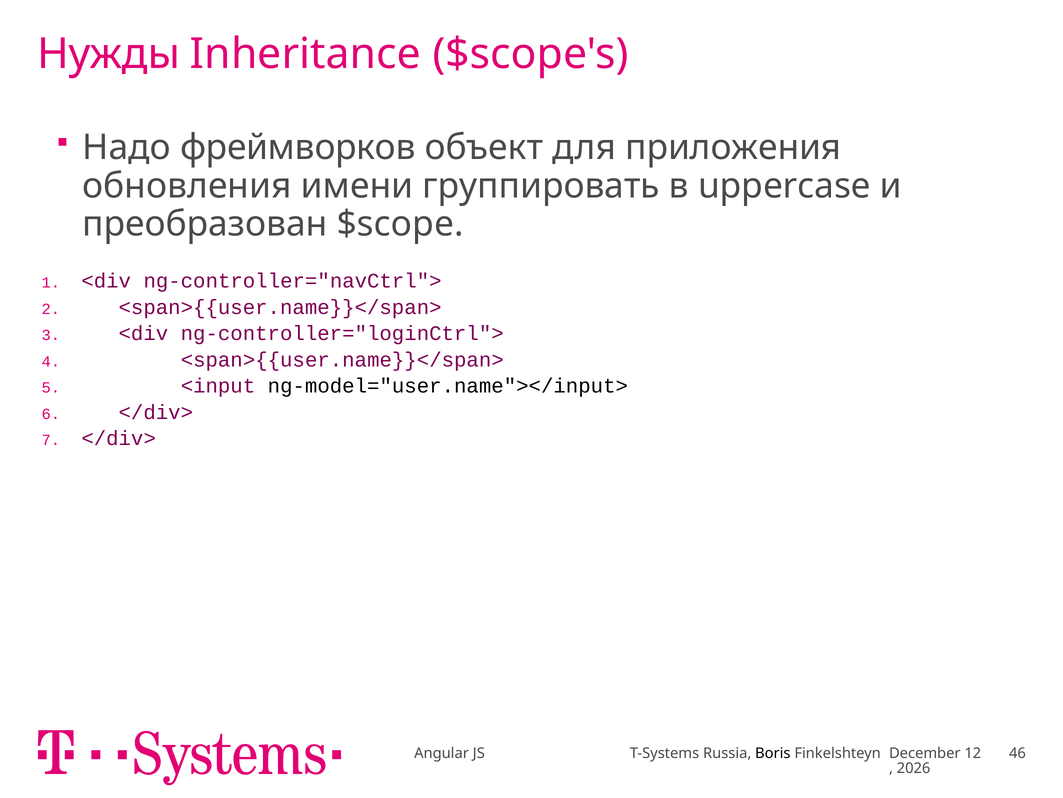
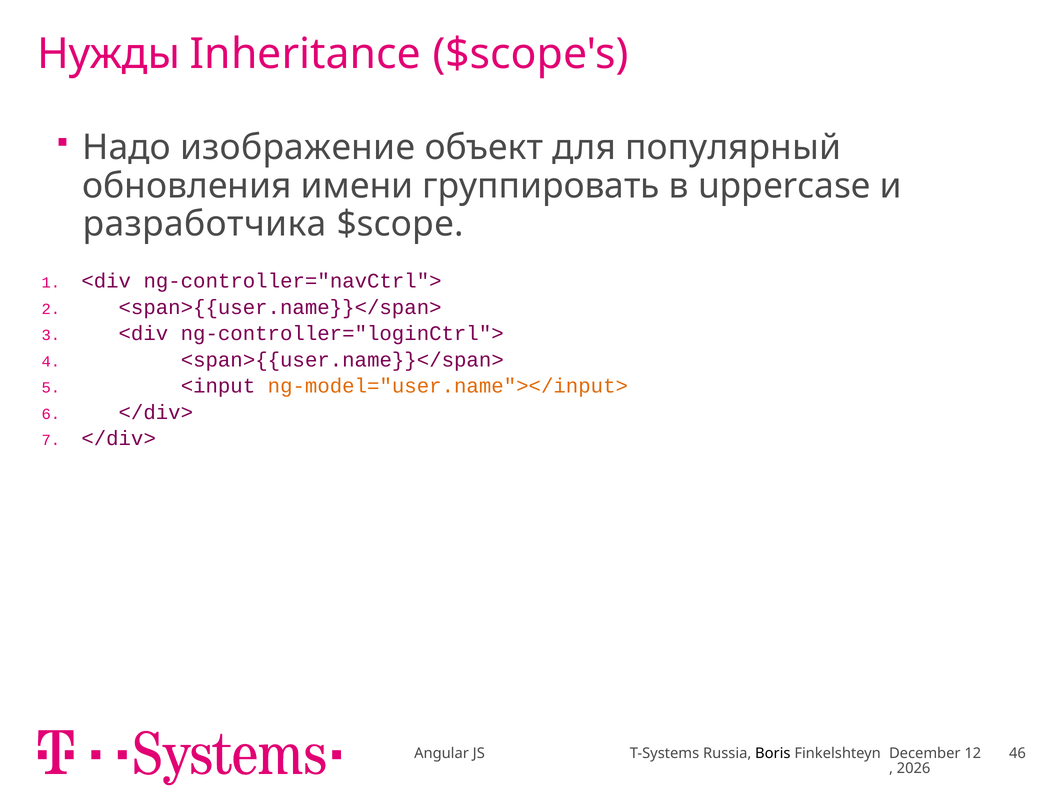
фреймворков: фреймворков -> изображение (298, 147)
приложения: приложения -> популярный (733, 147)
преобразован: преобразован -> разработчика (205, 224)
ng-model="user.name"></input> colour: black -> orange (448, 386)
